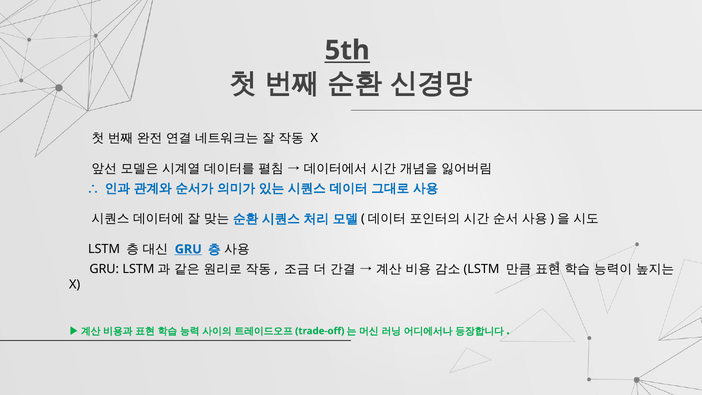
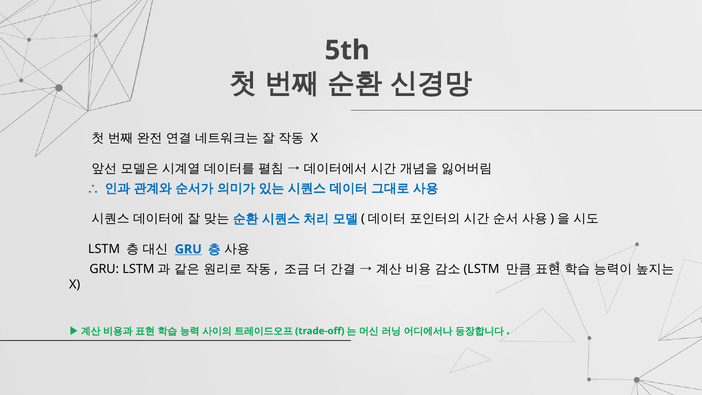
5th underline: present -> none (347, 50)
